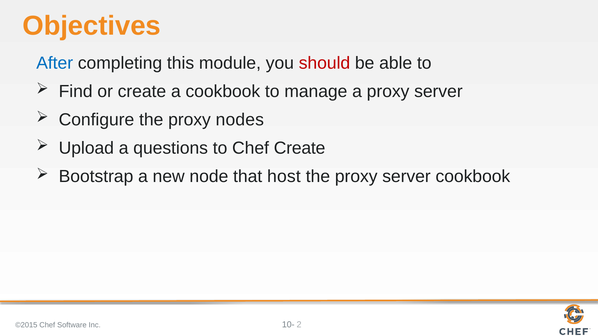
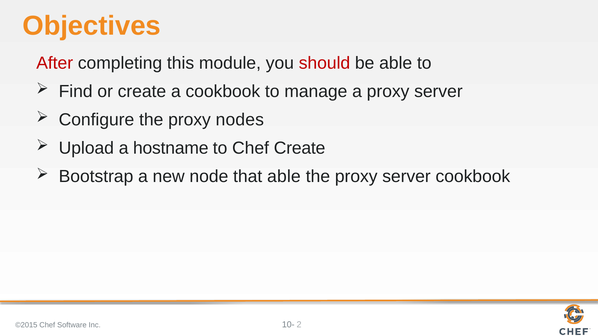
After colour: blue -> red (55, 63)
questions: questions -> hostname (171, 148)
that host: host -> able (284, 177)
